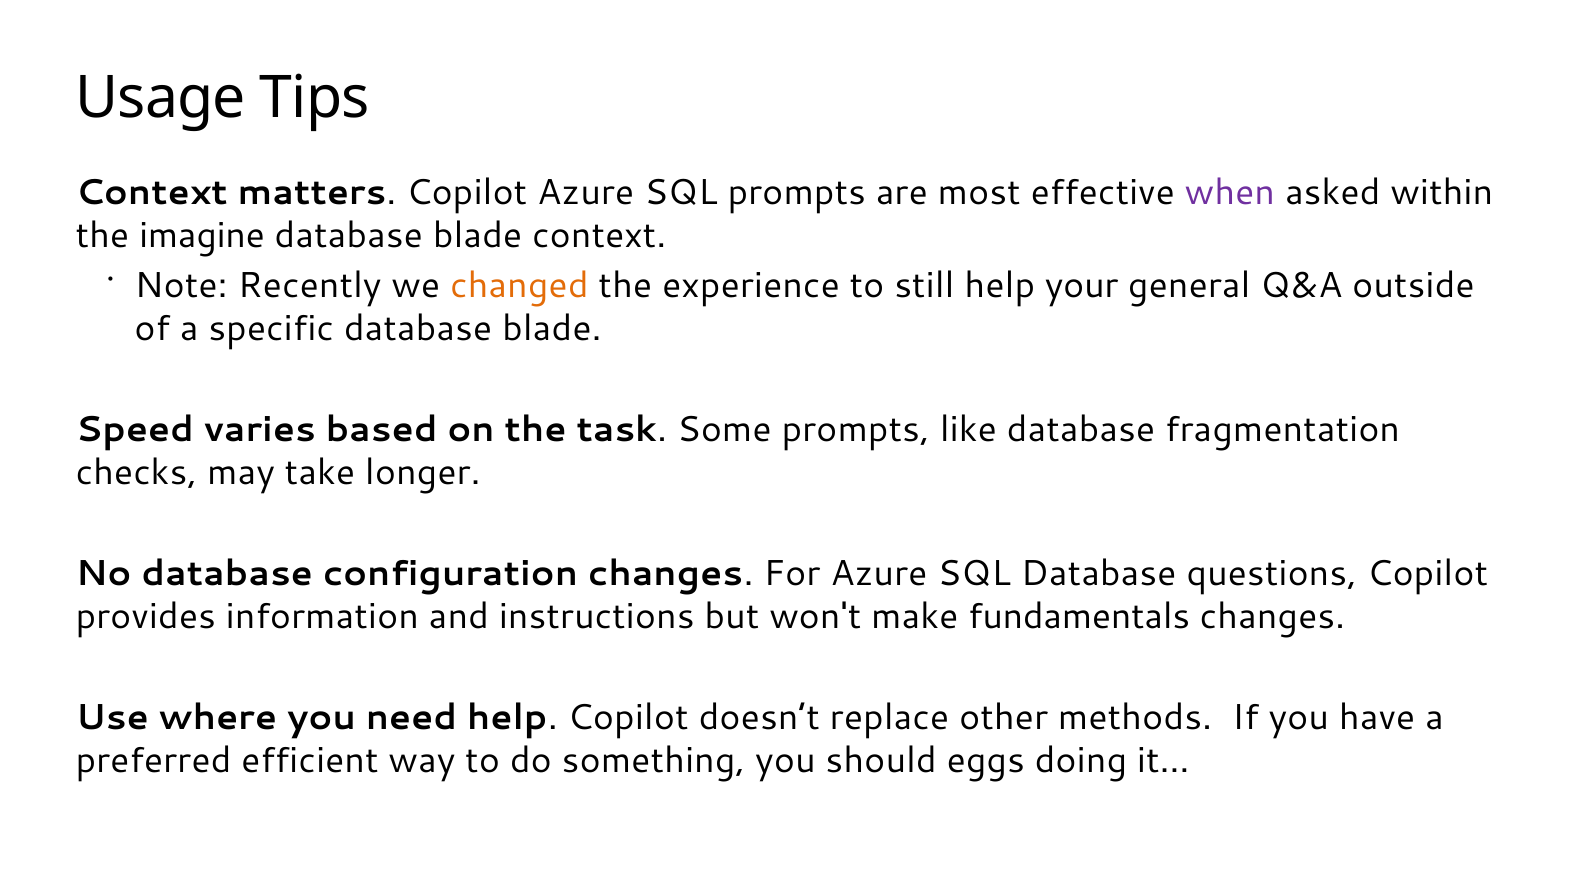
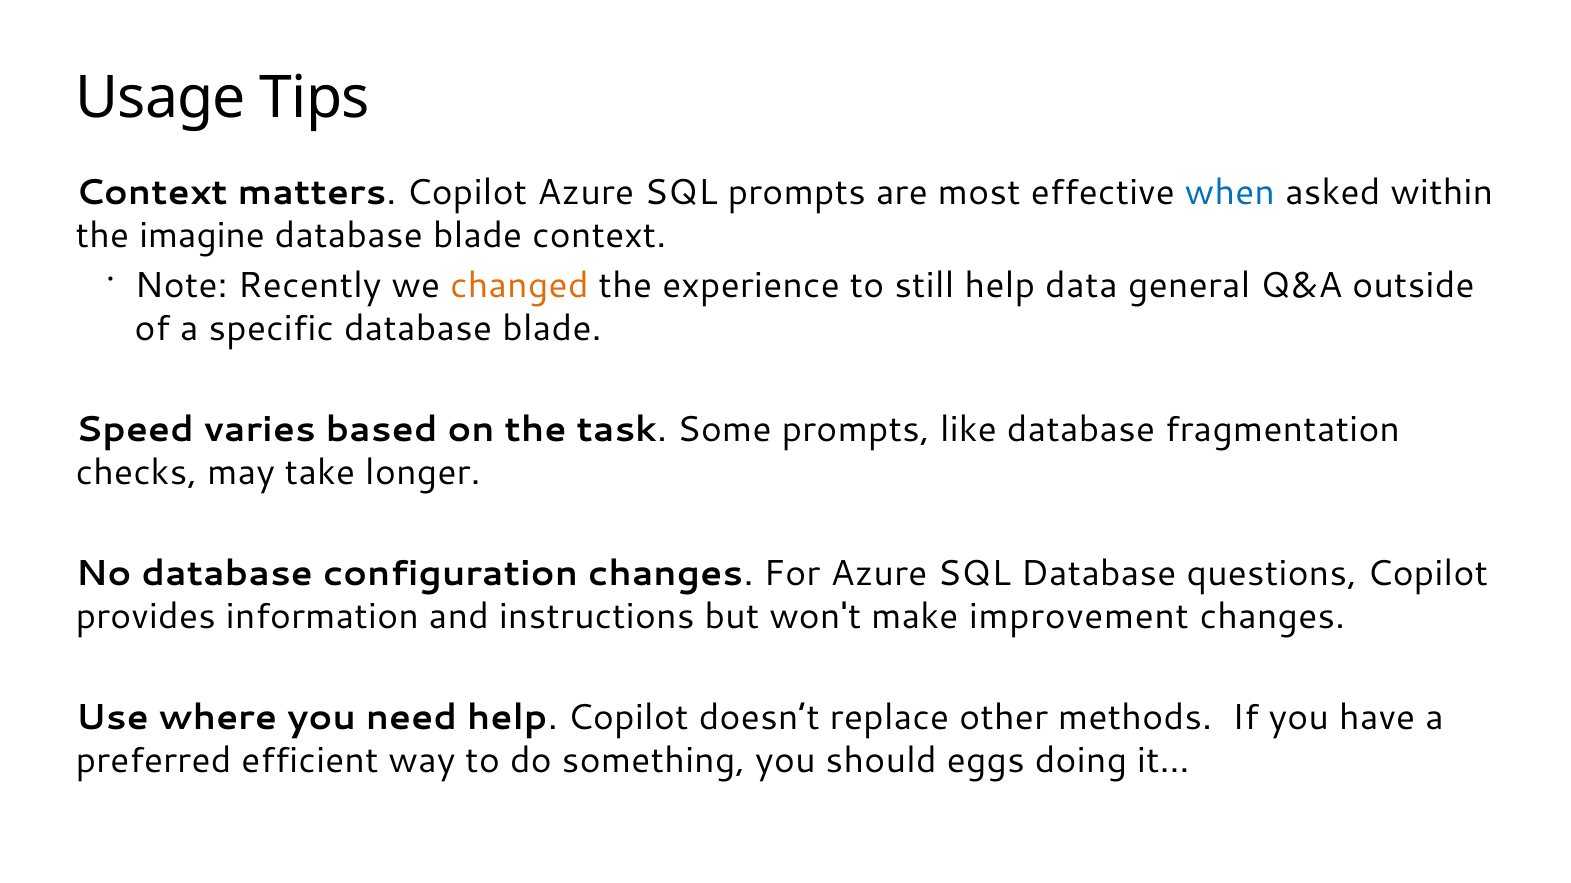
when colour: purple -> blue (1230, 192)
your: your -> data (1081, 286)
fundamentals: fundamentals -> improvement (1079, 617)
